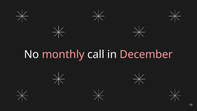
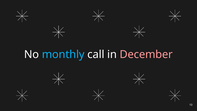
monthly colour: pink -> light blue (63, 54)
